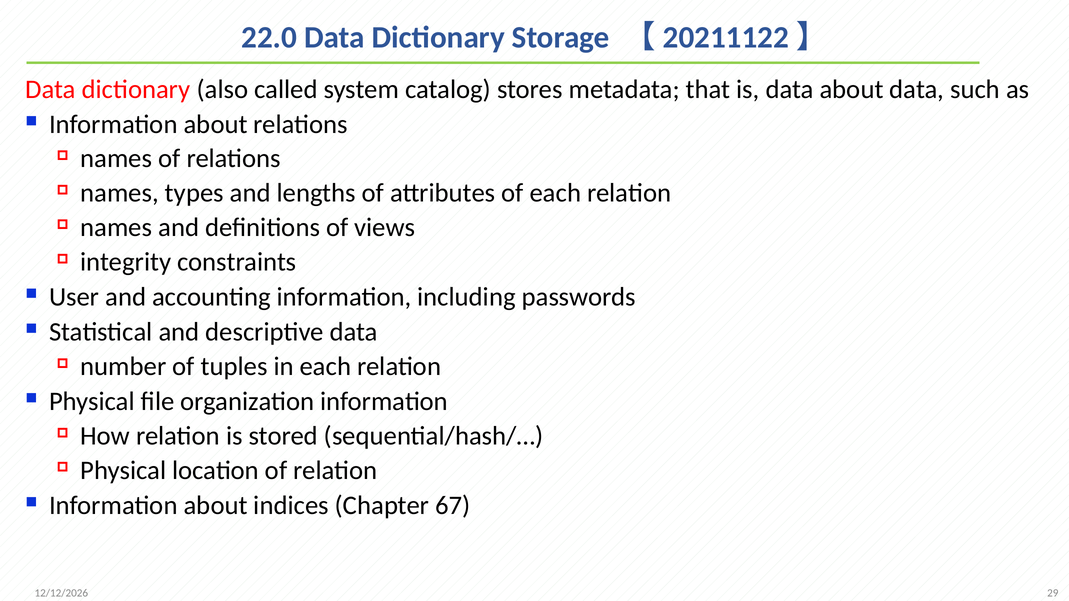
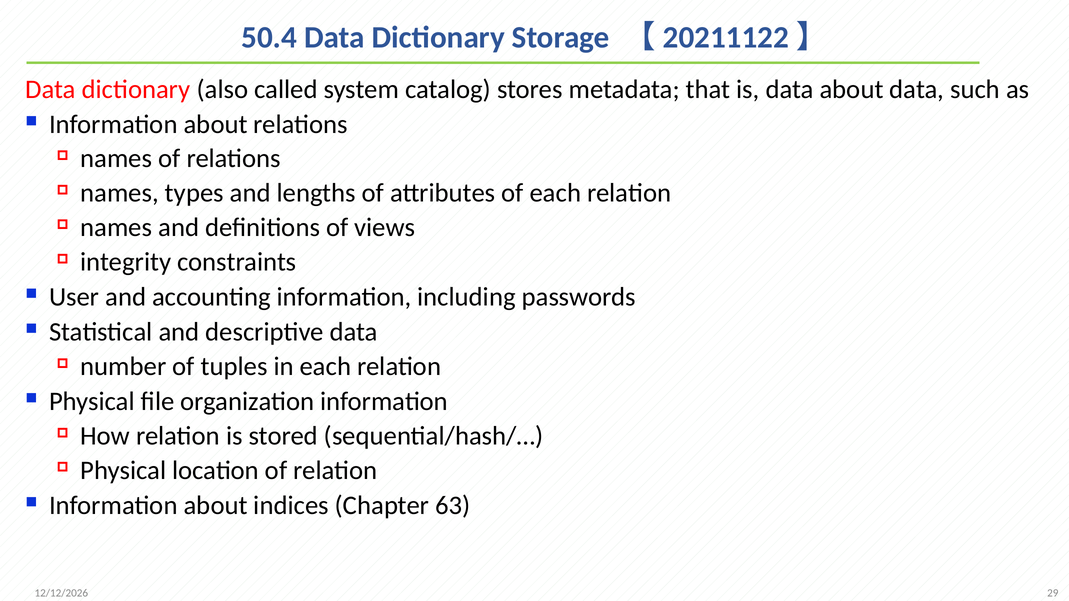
22.0: 22.0 -> 50.4 (269, 38)
67: 67 -> 63 (453, 506)
